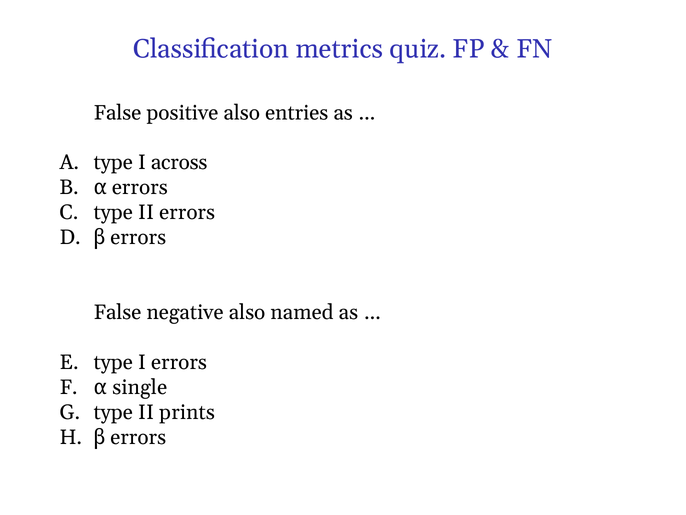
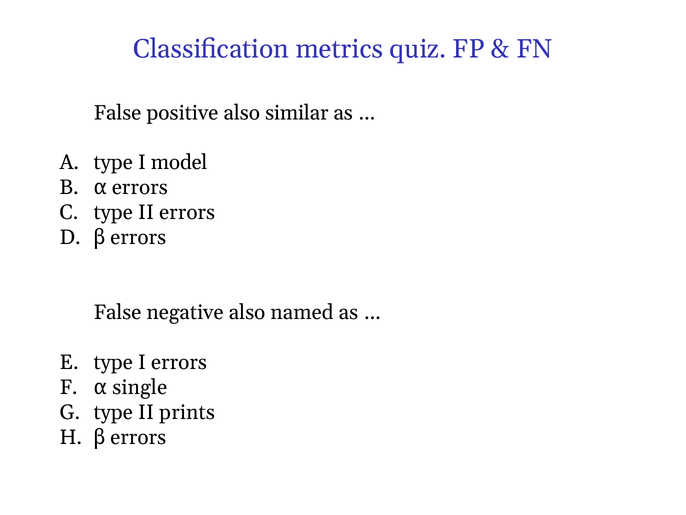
entries: entries -> similar (297, 113)
across: across -> model (179, 163)
